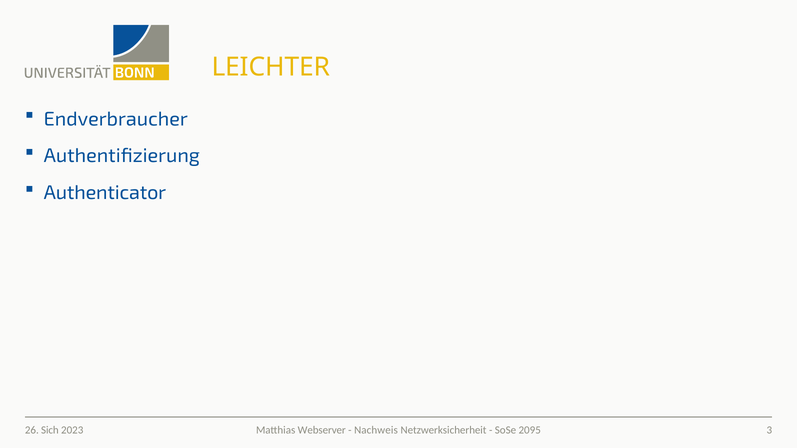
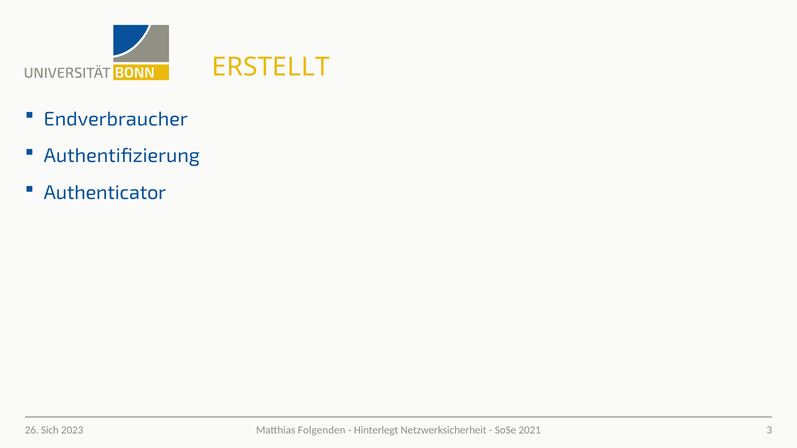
LEICHTER: LEICHTER -> ERSTELLT (271, 67)
Webserver: Webserver -> Folgenden (322, 430)
Nachweis: Nachweis -> Hinterlegt (376, 430)
2095: 2095 -> 2021 (530, 430)
